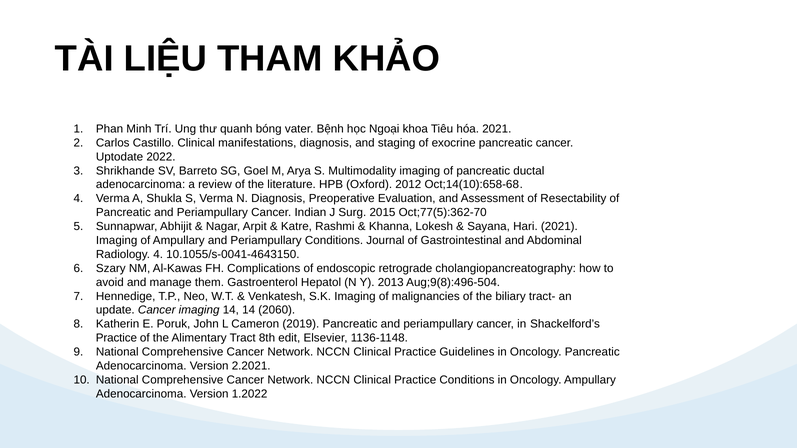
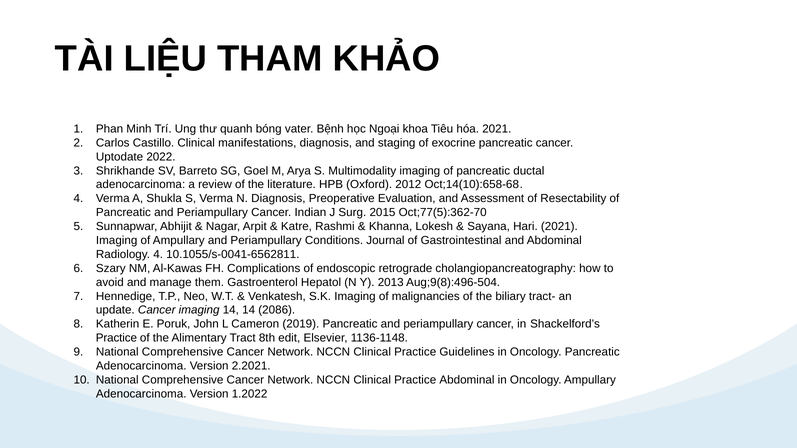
10.1055/s-0041-4643150: 10.1055/s-0041-4643150 -> 10.1055/s-0041-6562811 (233, 255)
2060: 2060 -> 2086 (277, 310)
Practice Conditions: Conditions -> Abdominal (467, 380)
